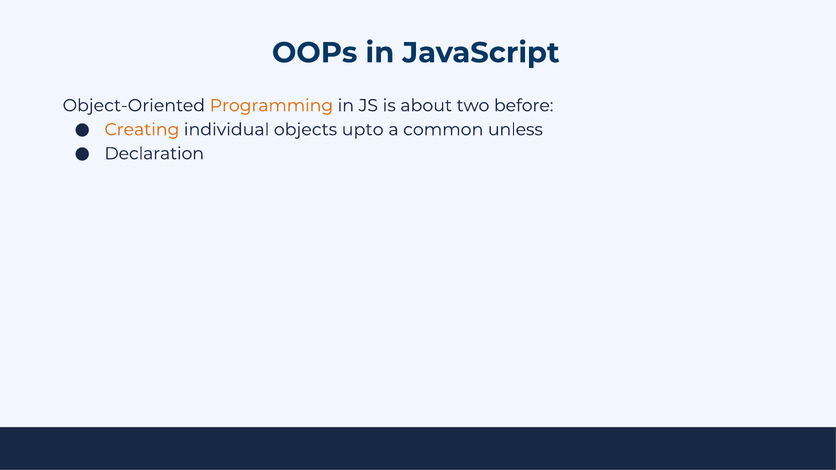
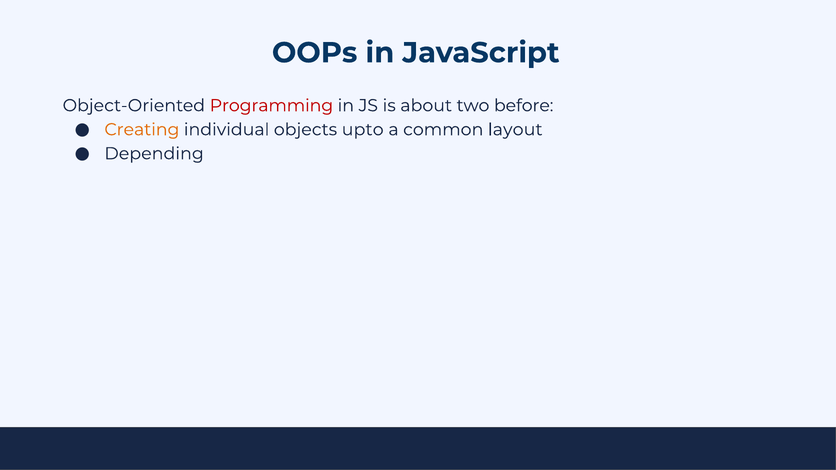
Programming colour: orange -> red (271, 106)
unless: unless -> layout (515, 130)
Declaration: Declaration -> Depending (154, 154)
